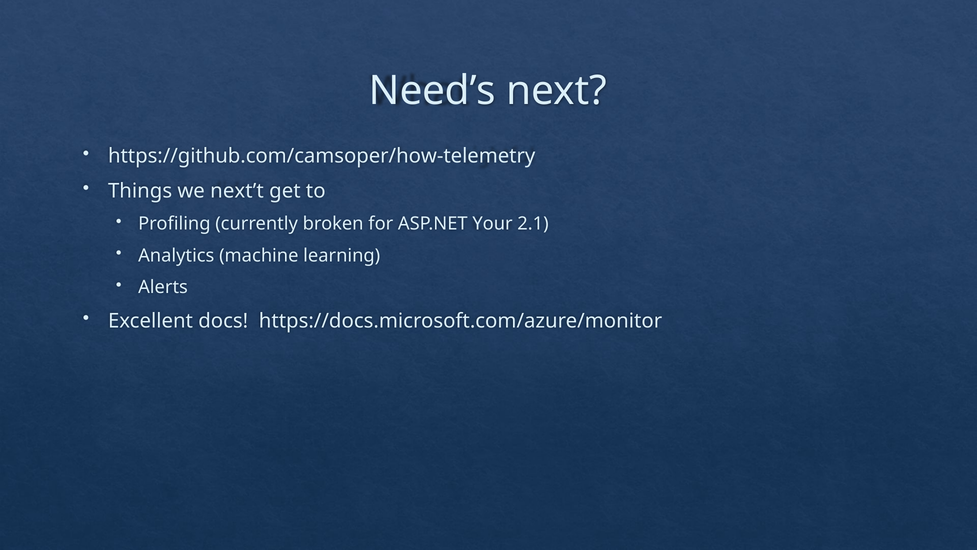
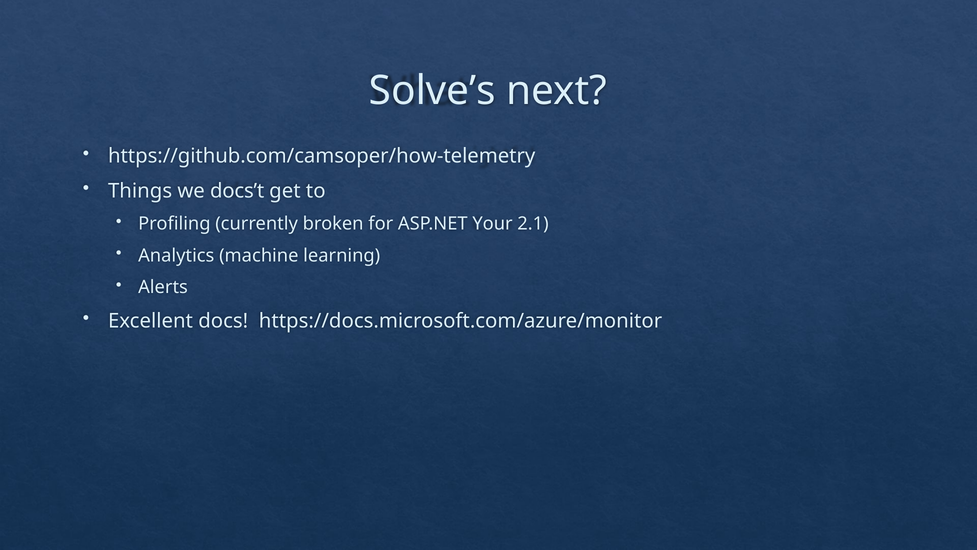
Need’s: Need’s -> Solve’s (432, 91)
next’t: next’t -> docs’t (237, 191)
